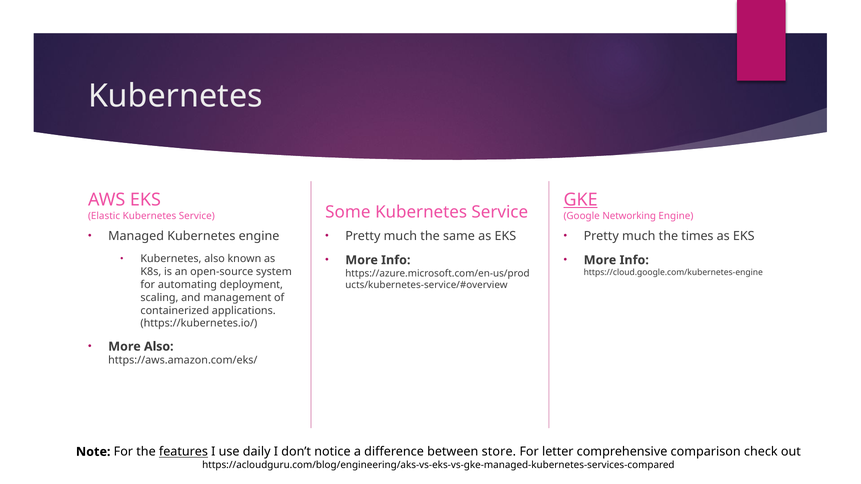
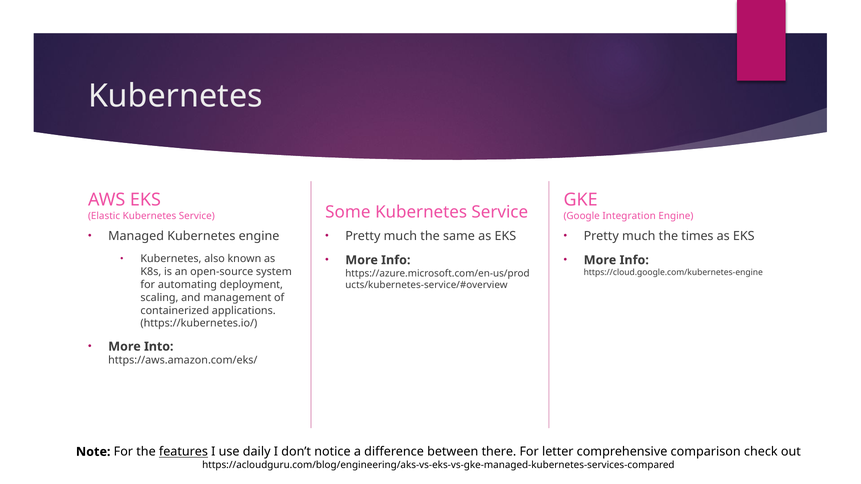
GKE underline: present -> none (581, 200)
Networking: Networking -> Integration (629, 216)
More Also: Also -> Into (159, 347)
store: store -> there (499, 452)
